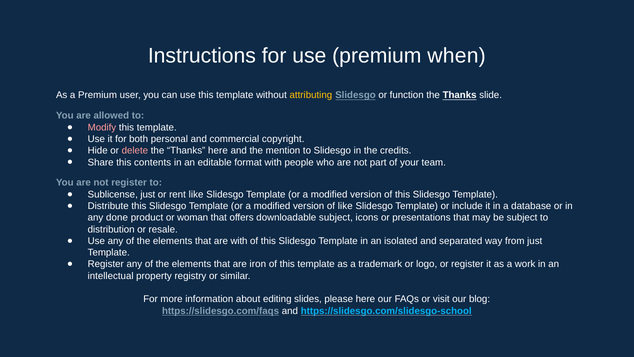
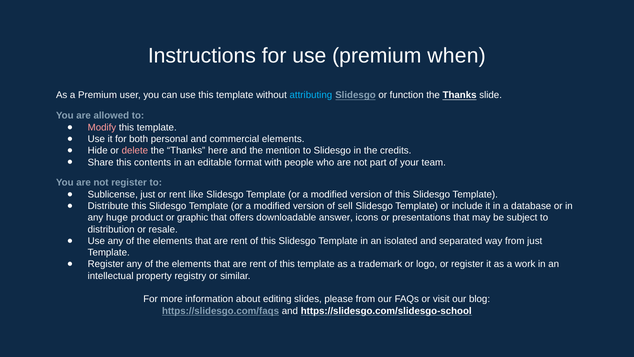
attributing colour: yellow -> light blue (311, 95)
commercial copyright: copyright -> elements (283, 139)
of like: like -> sell (345, 206)
done: done -> huge (117, 217)
woman: woman -> graphic (193, 217)
downloadable subject: subject -> answer (336, 217)
with: with -> rent (239, 241)
iron: iron -> rent (258, 264)
please here: here -> from (365, 299)
https://slidesgo.com/slidesgo-school colour: light blue -> white (386, 311)
